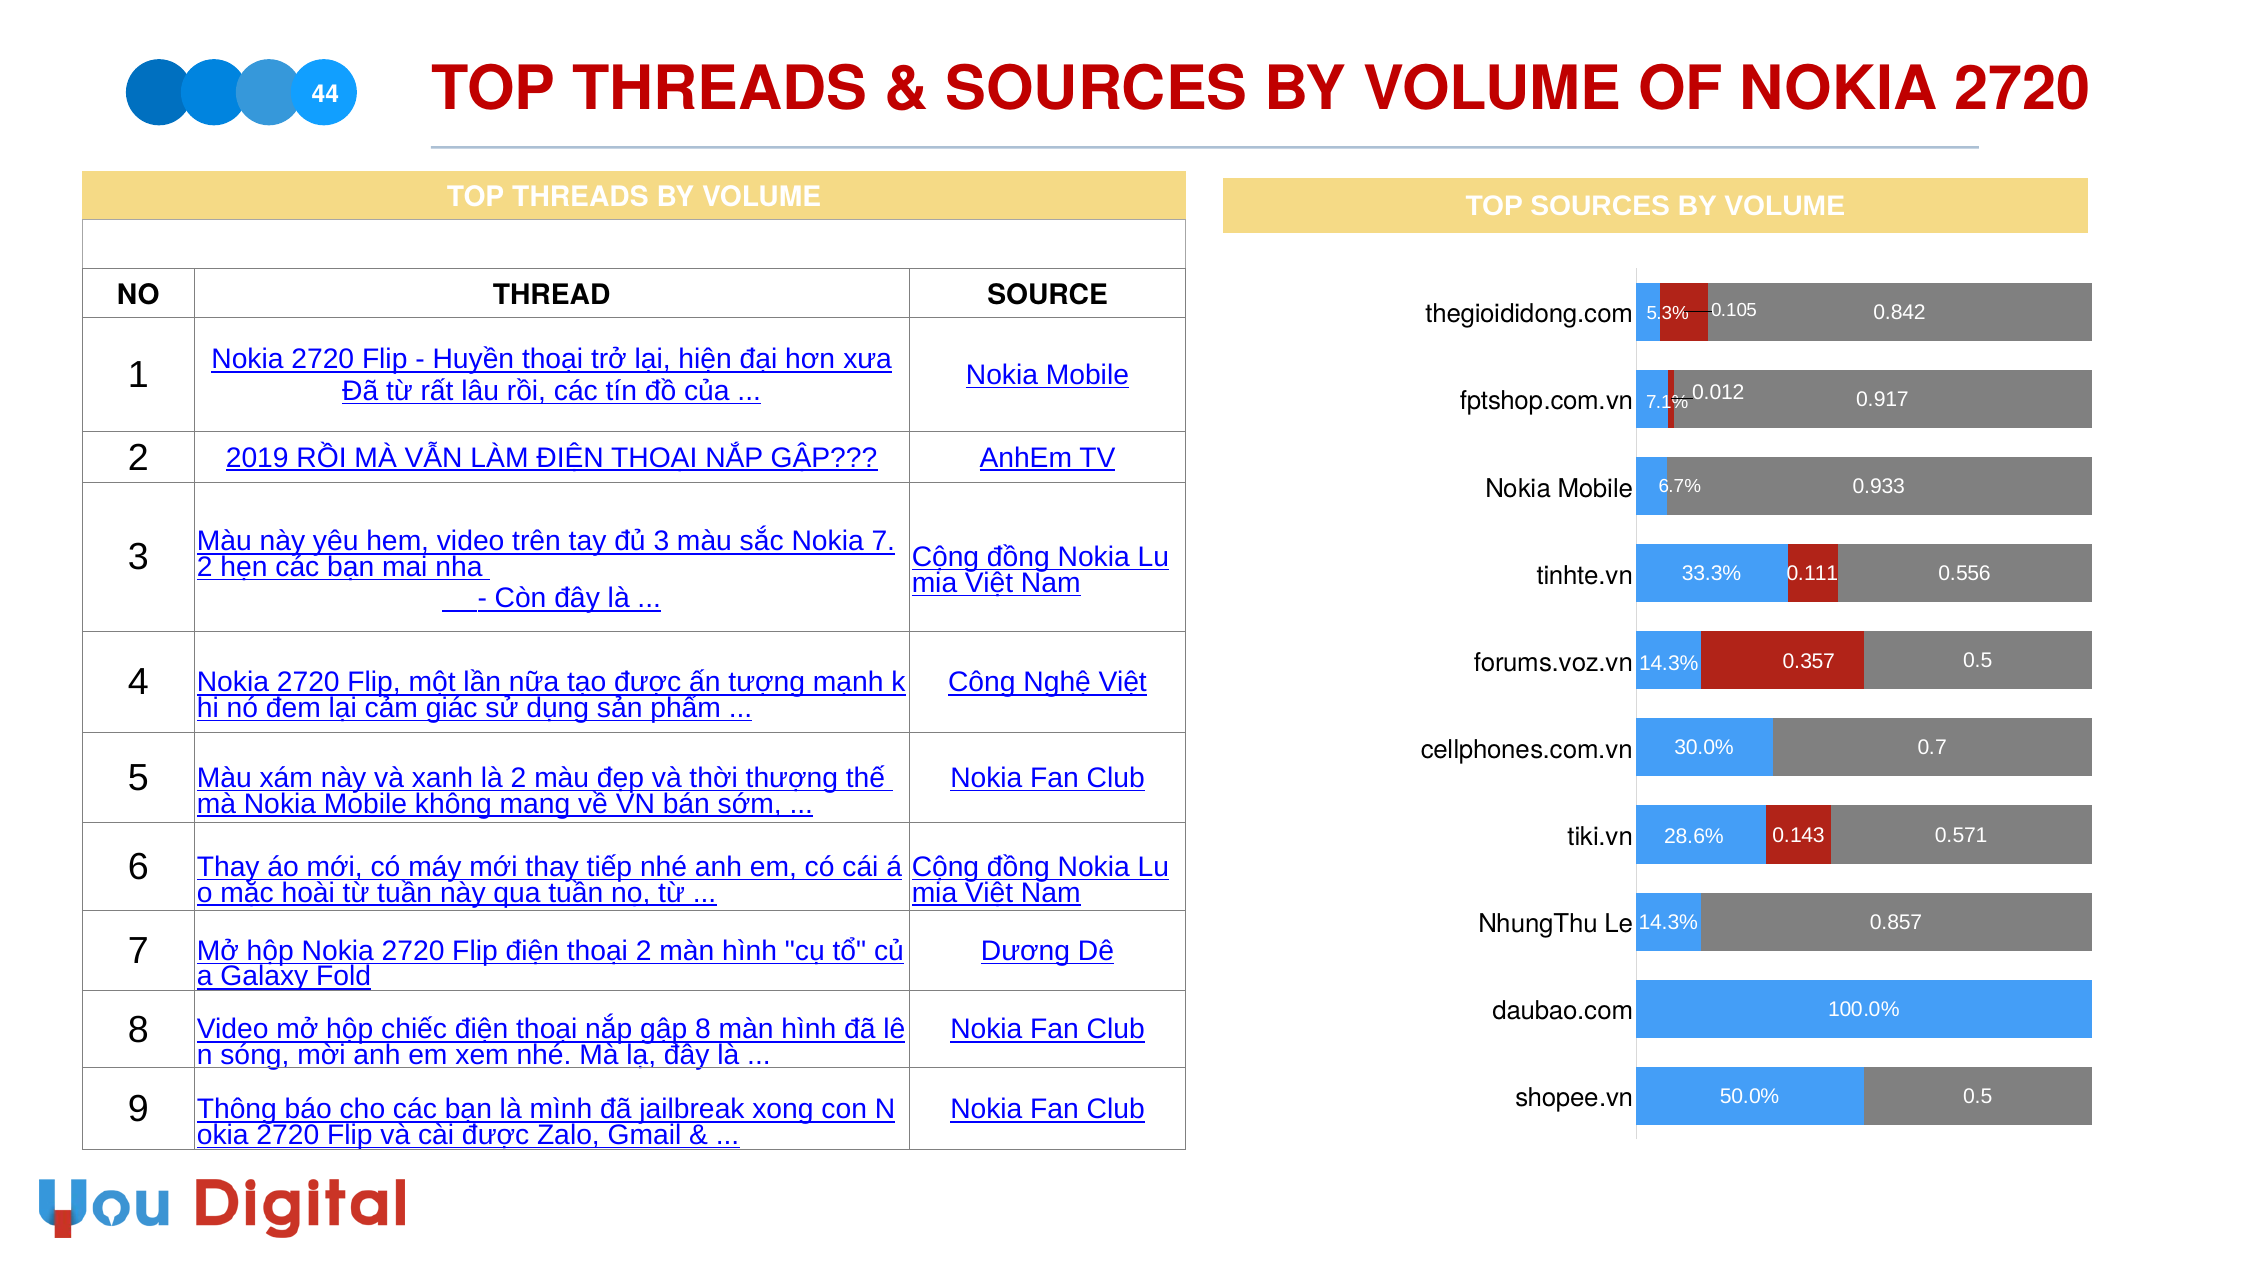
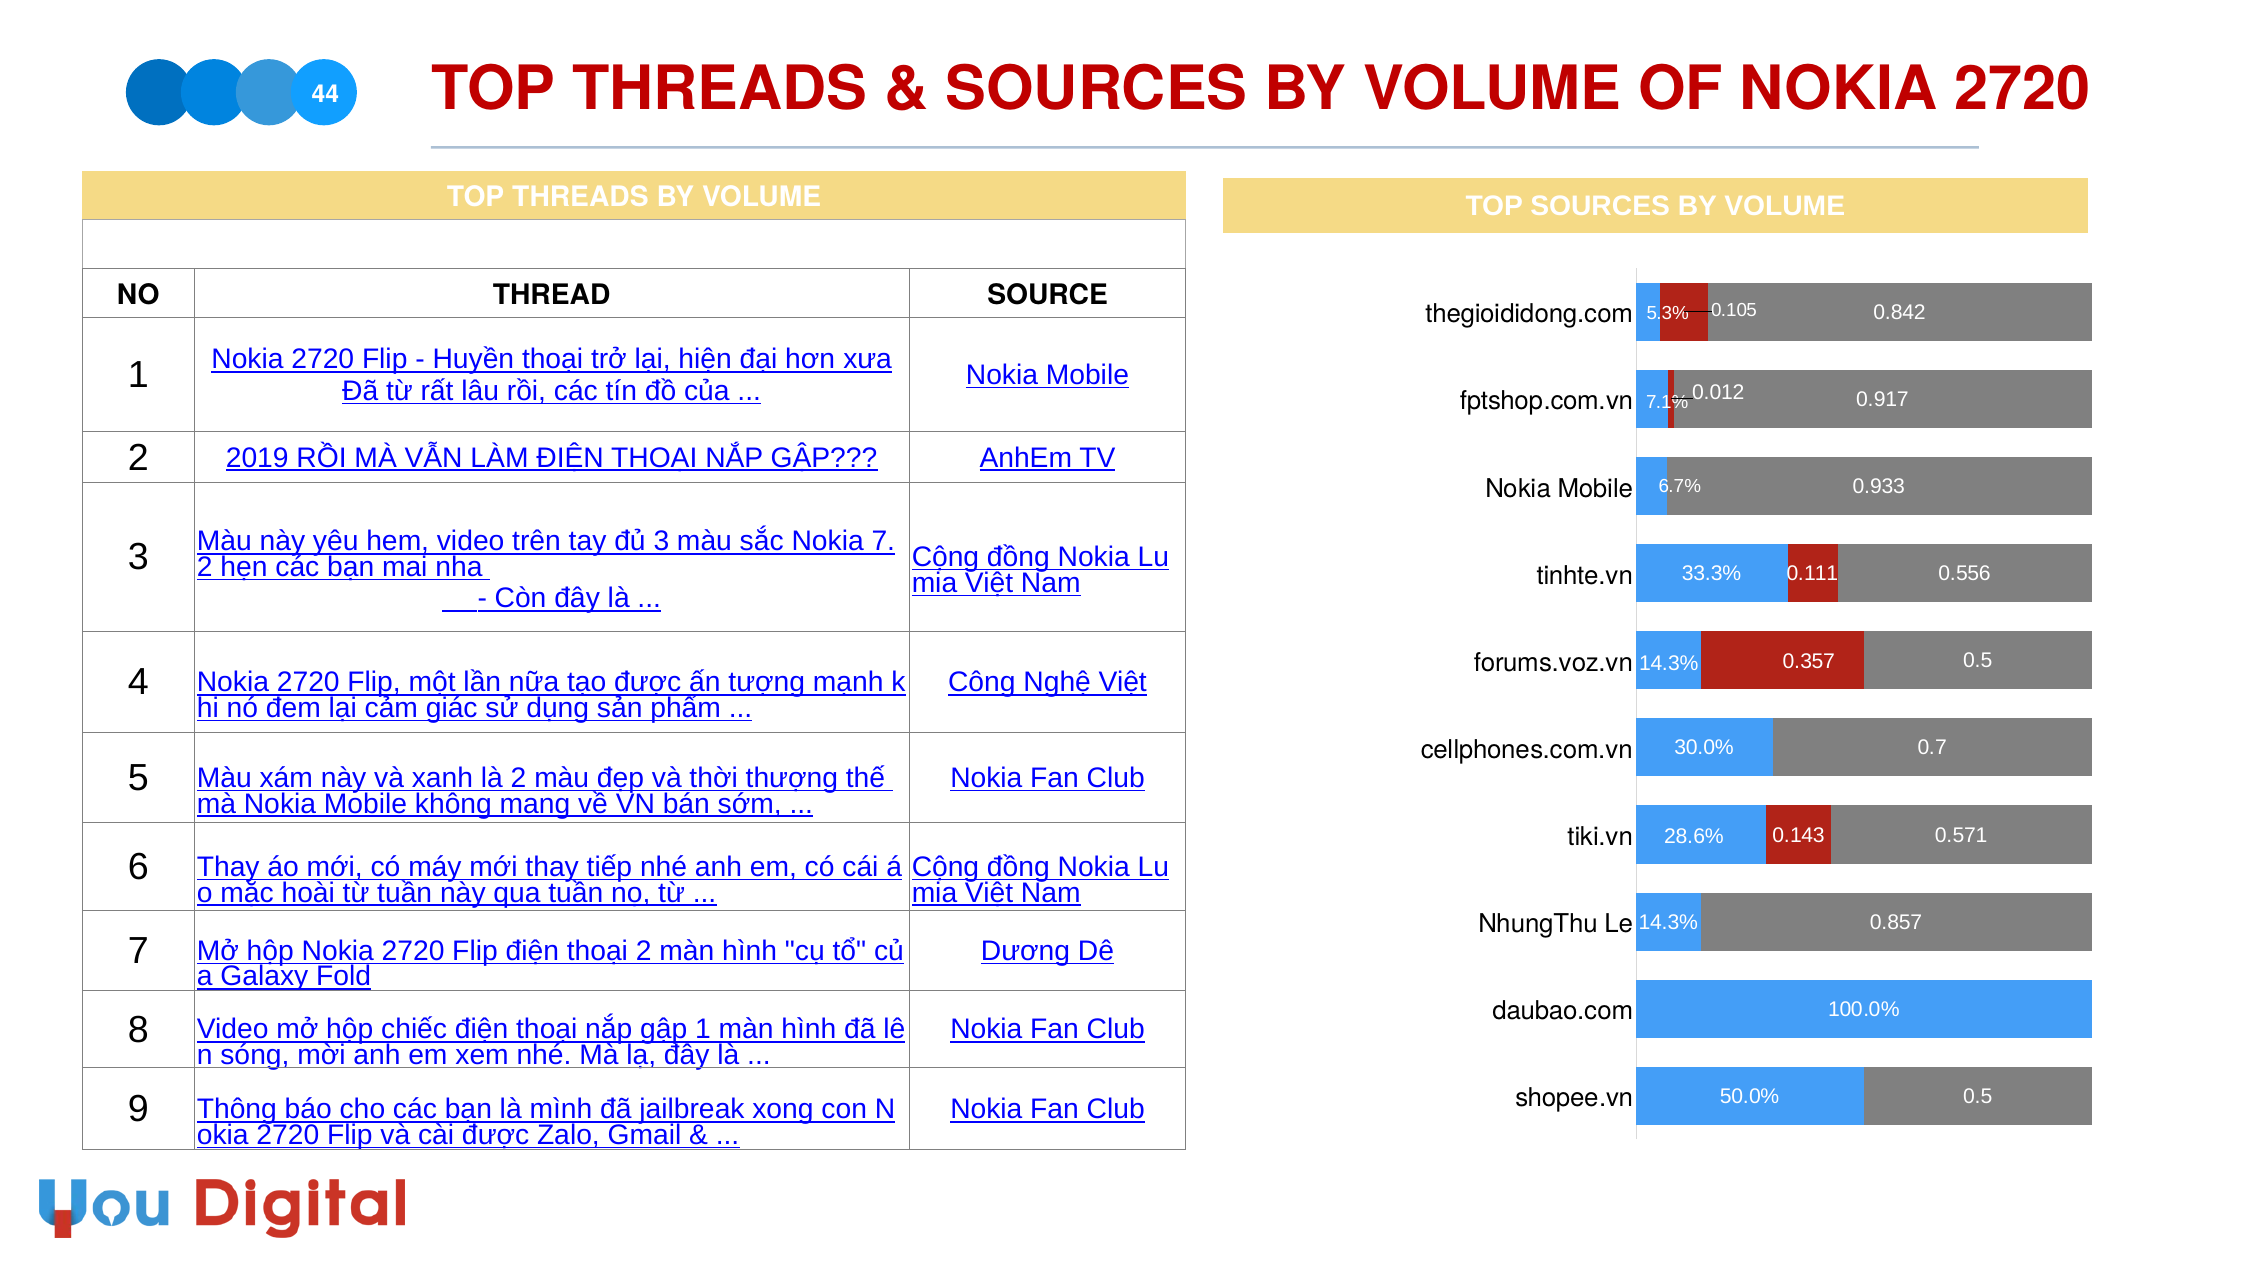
gập 8: 8 -> 1 (703, 1029)
